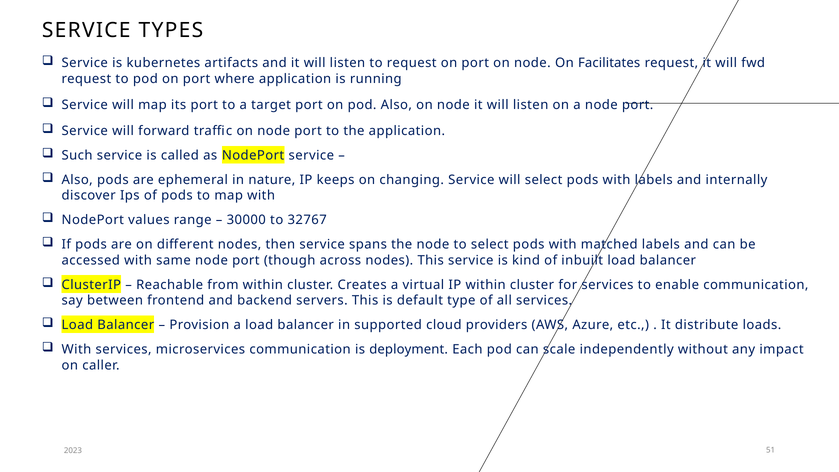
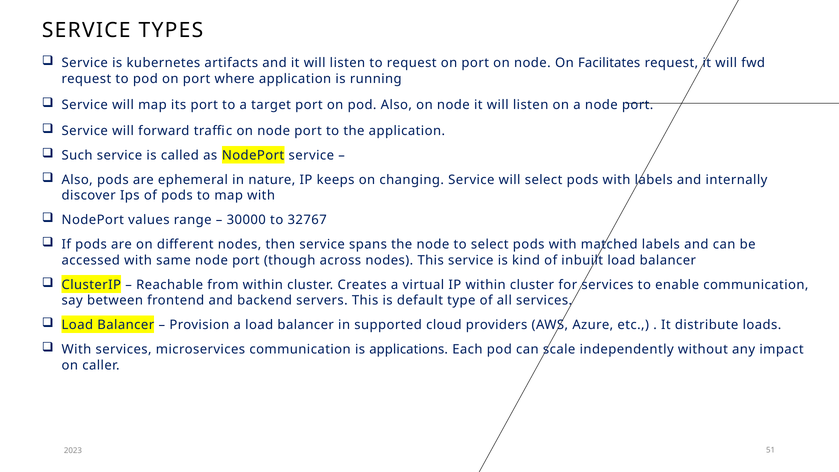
deployment: deployment -> applications (409, 349)
